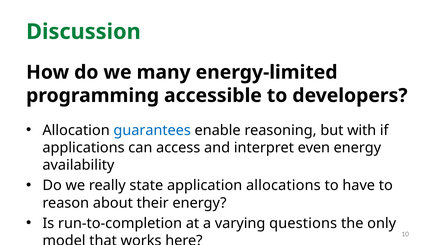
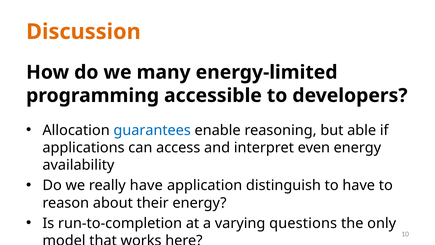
Discussion colour: green -> orange (83, 32)
with: with -> able (362, 130)
really state: state -> have (146, 185)
allocations: allocations -> distinguish (283, 185)
